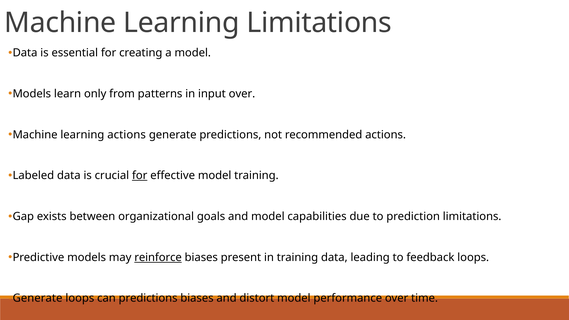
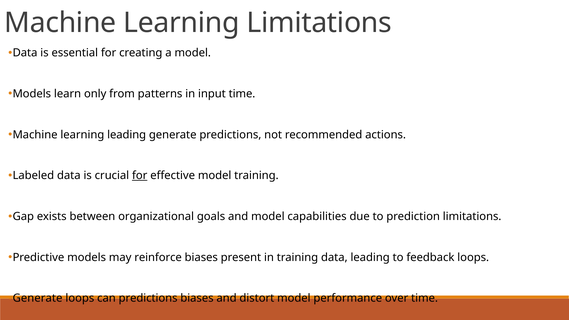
input over: over -> time (242, 94)
learning actions: actions -> leading (127, 135)
reinforce underline: present -> none (158, 257)
